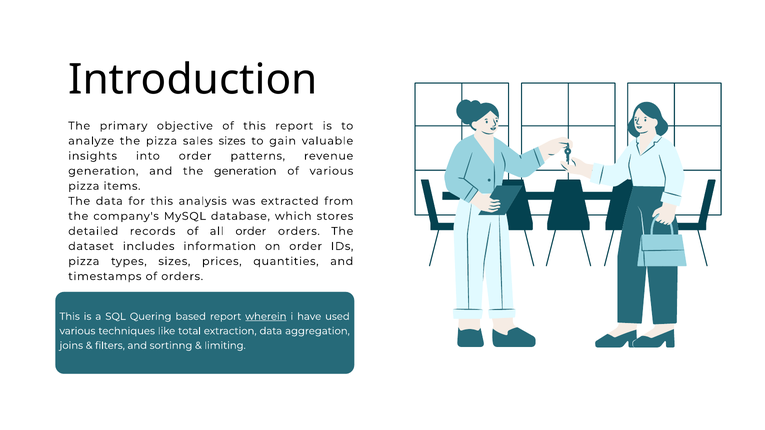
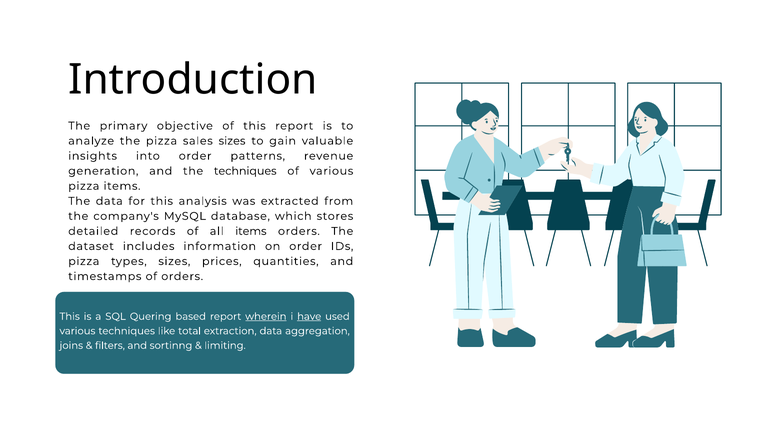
the generation: generation -> techniques (245, 171)
all order: order -> items (251, 231)
have underline: none -> present (309, 317)
